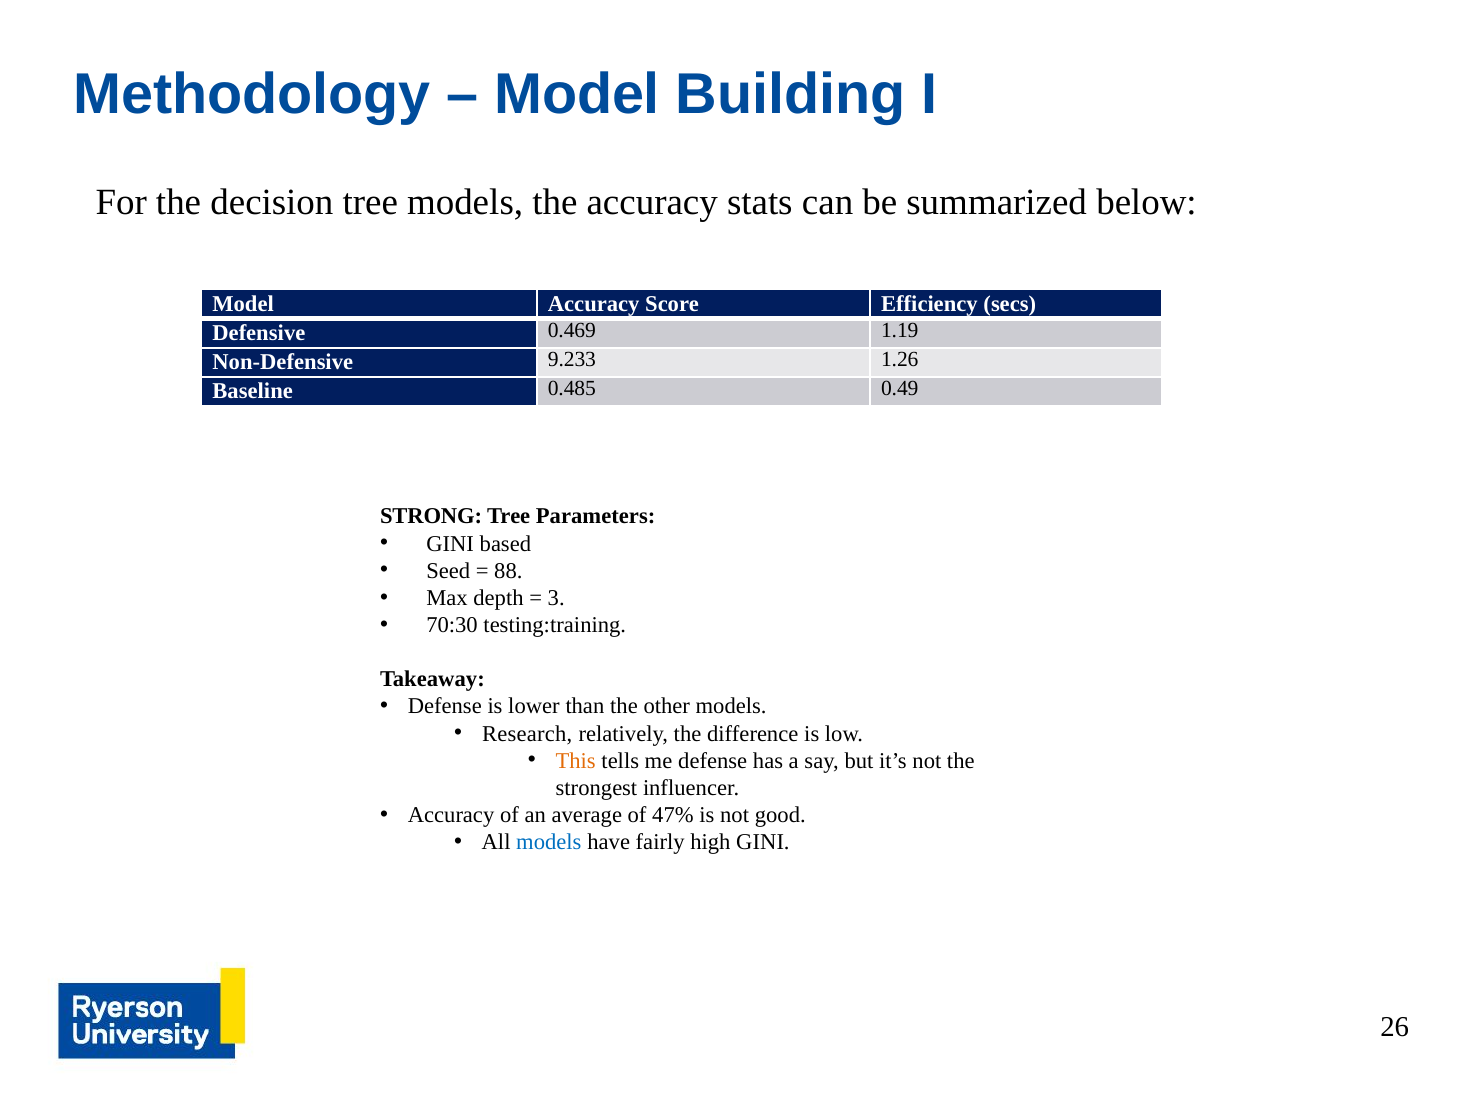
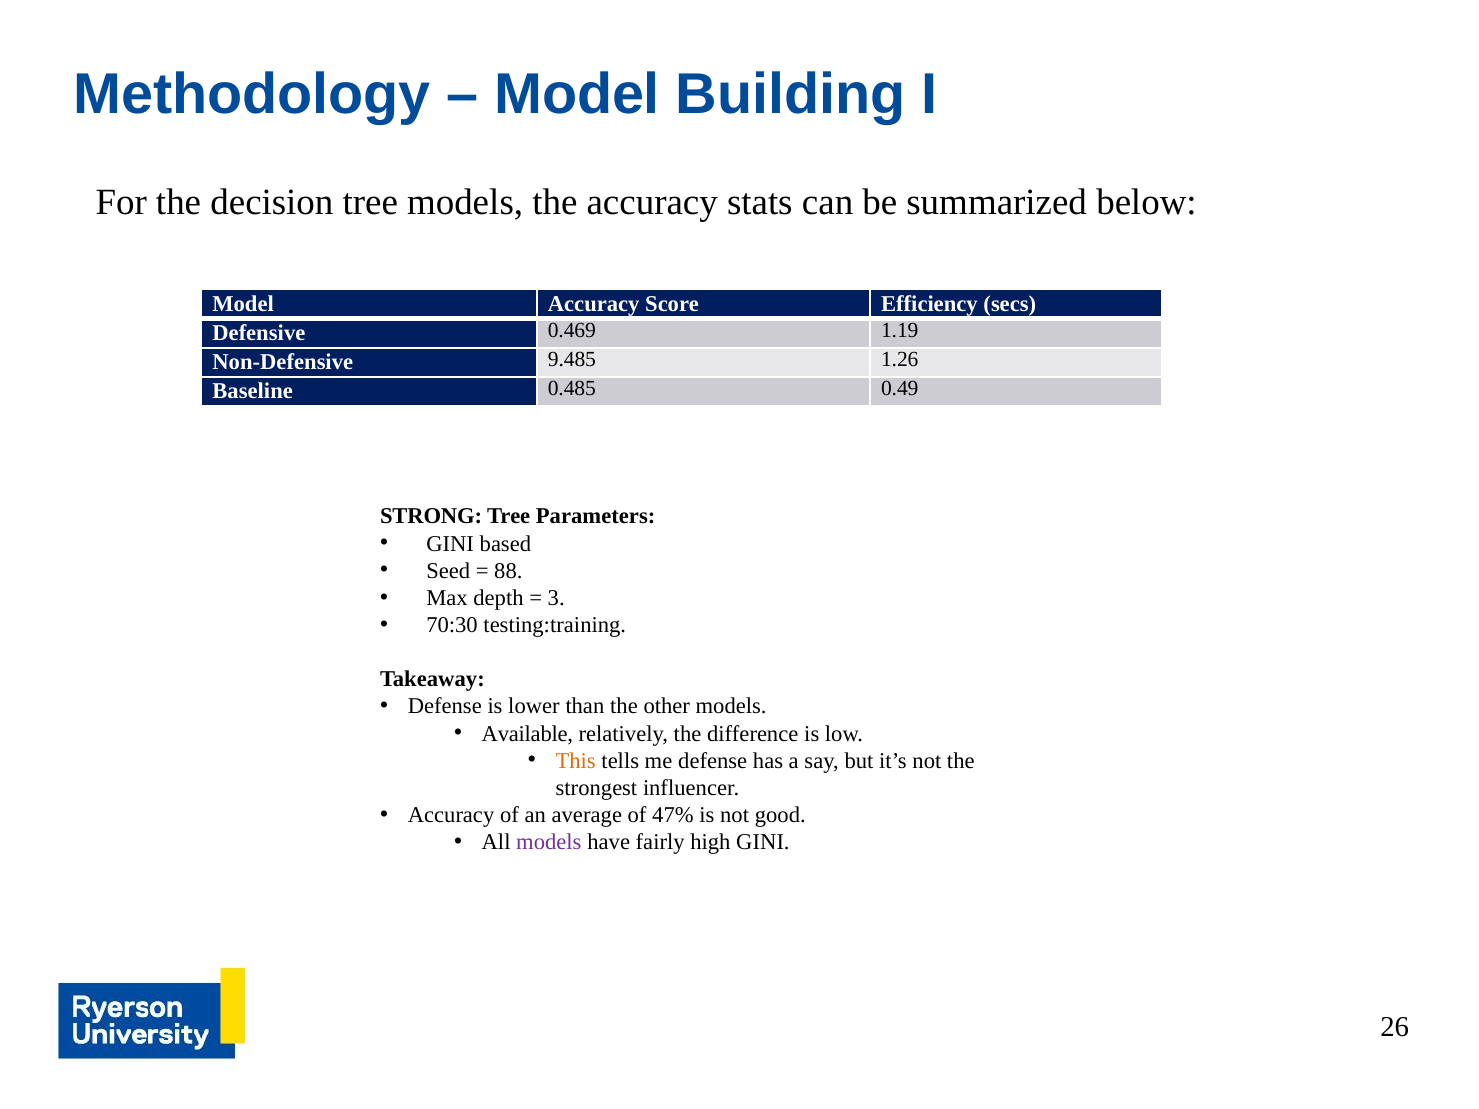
9.233: 9.233 -> 9.485 (572, 360)
Research: Research -> Available (527, 734)
models colour: blue -> purple (549, 842)
